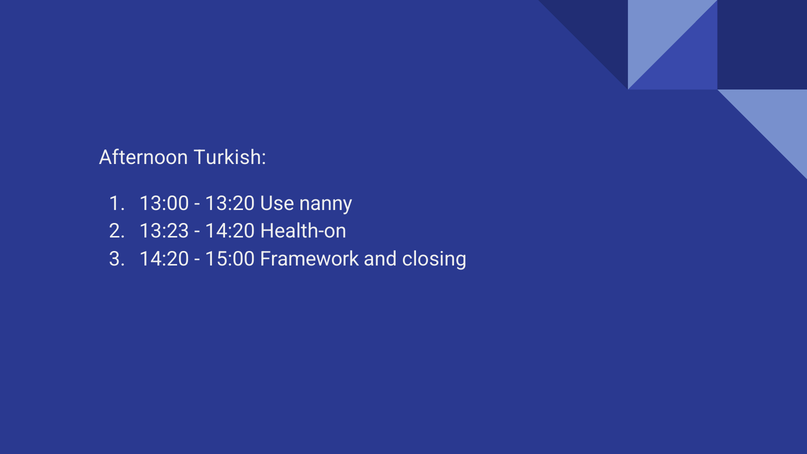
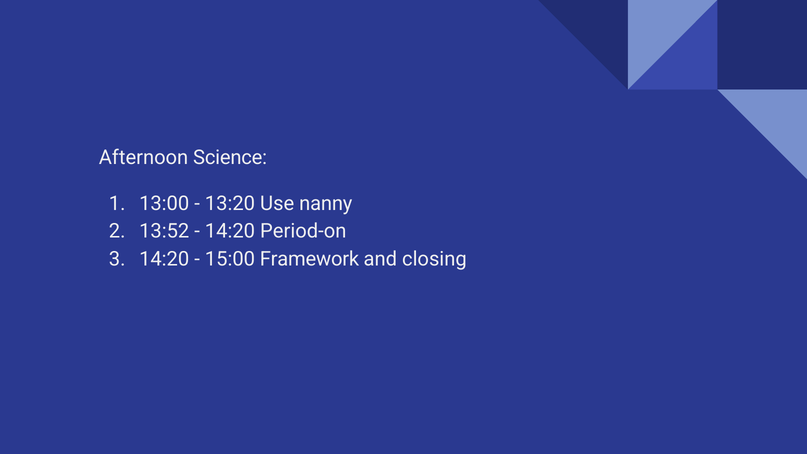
Turkish: Turkish -> Science (230, 158)
13:23: 13:23 -> 13:52 (164, 231)
Health-on: Health-on -> Period-on (303, 231)
